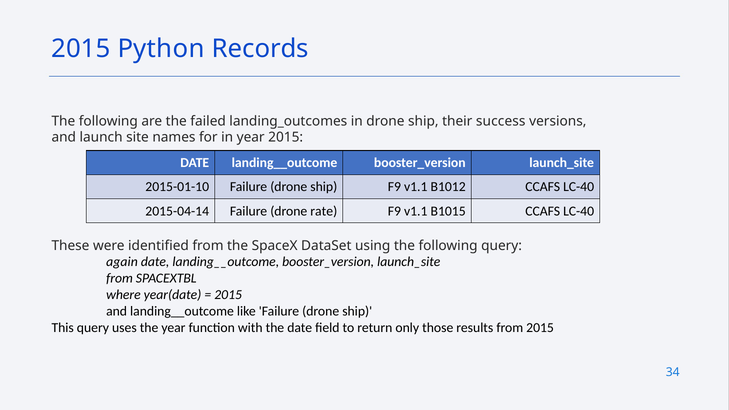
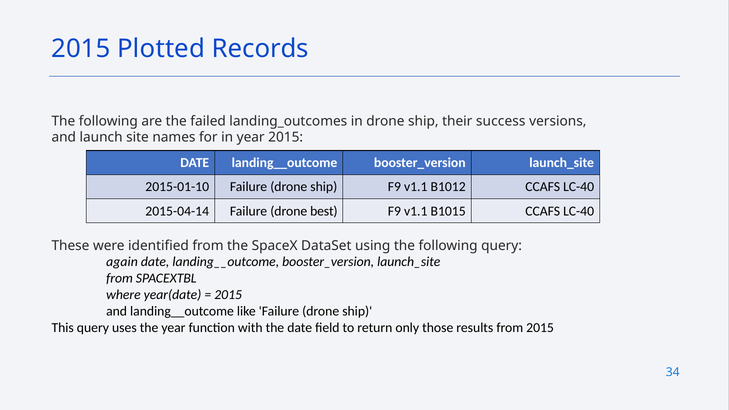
Python: Python -> Plotted (161, 49)
rate: rate -> best (324, 211)
